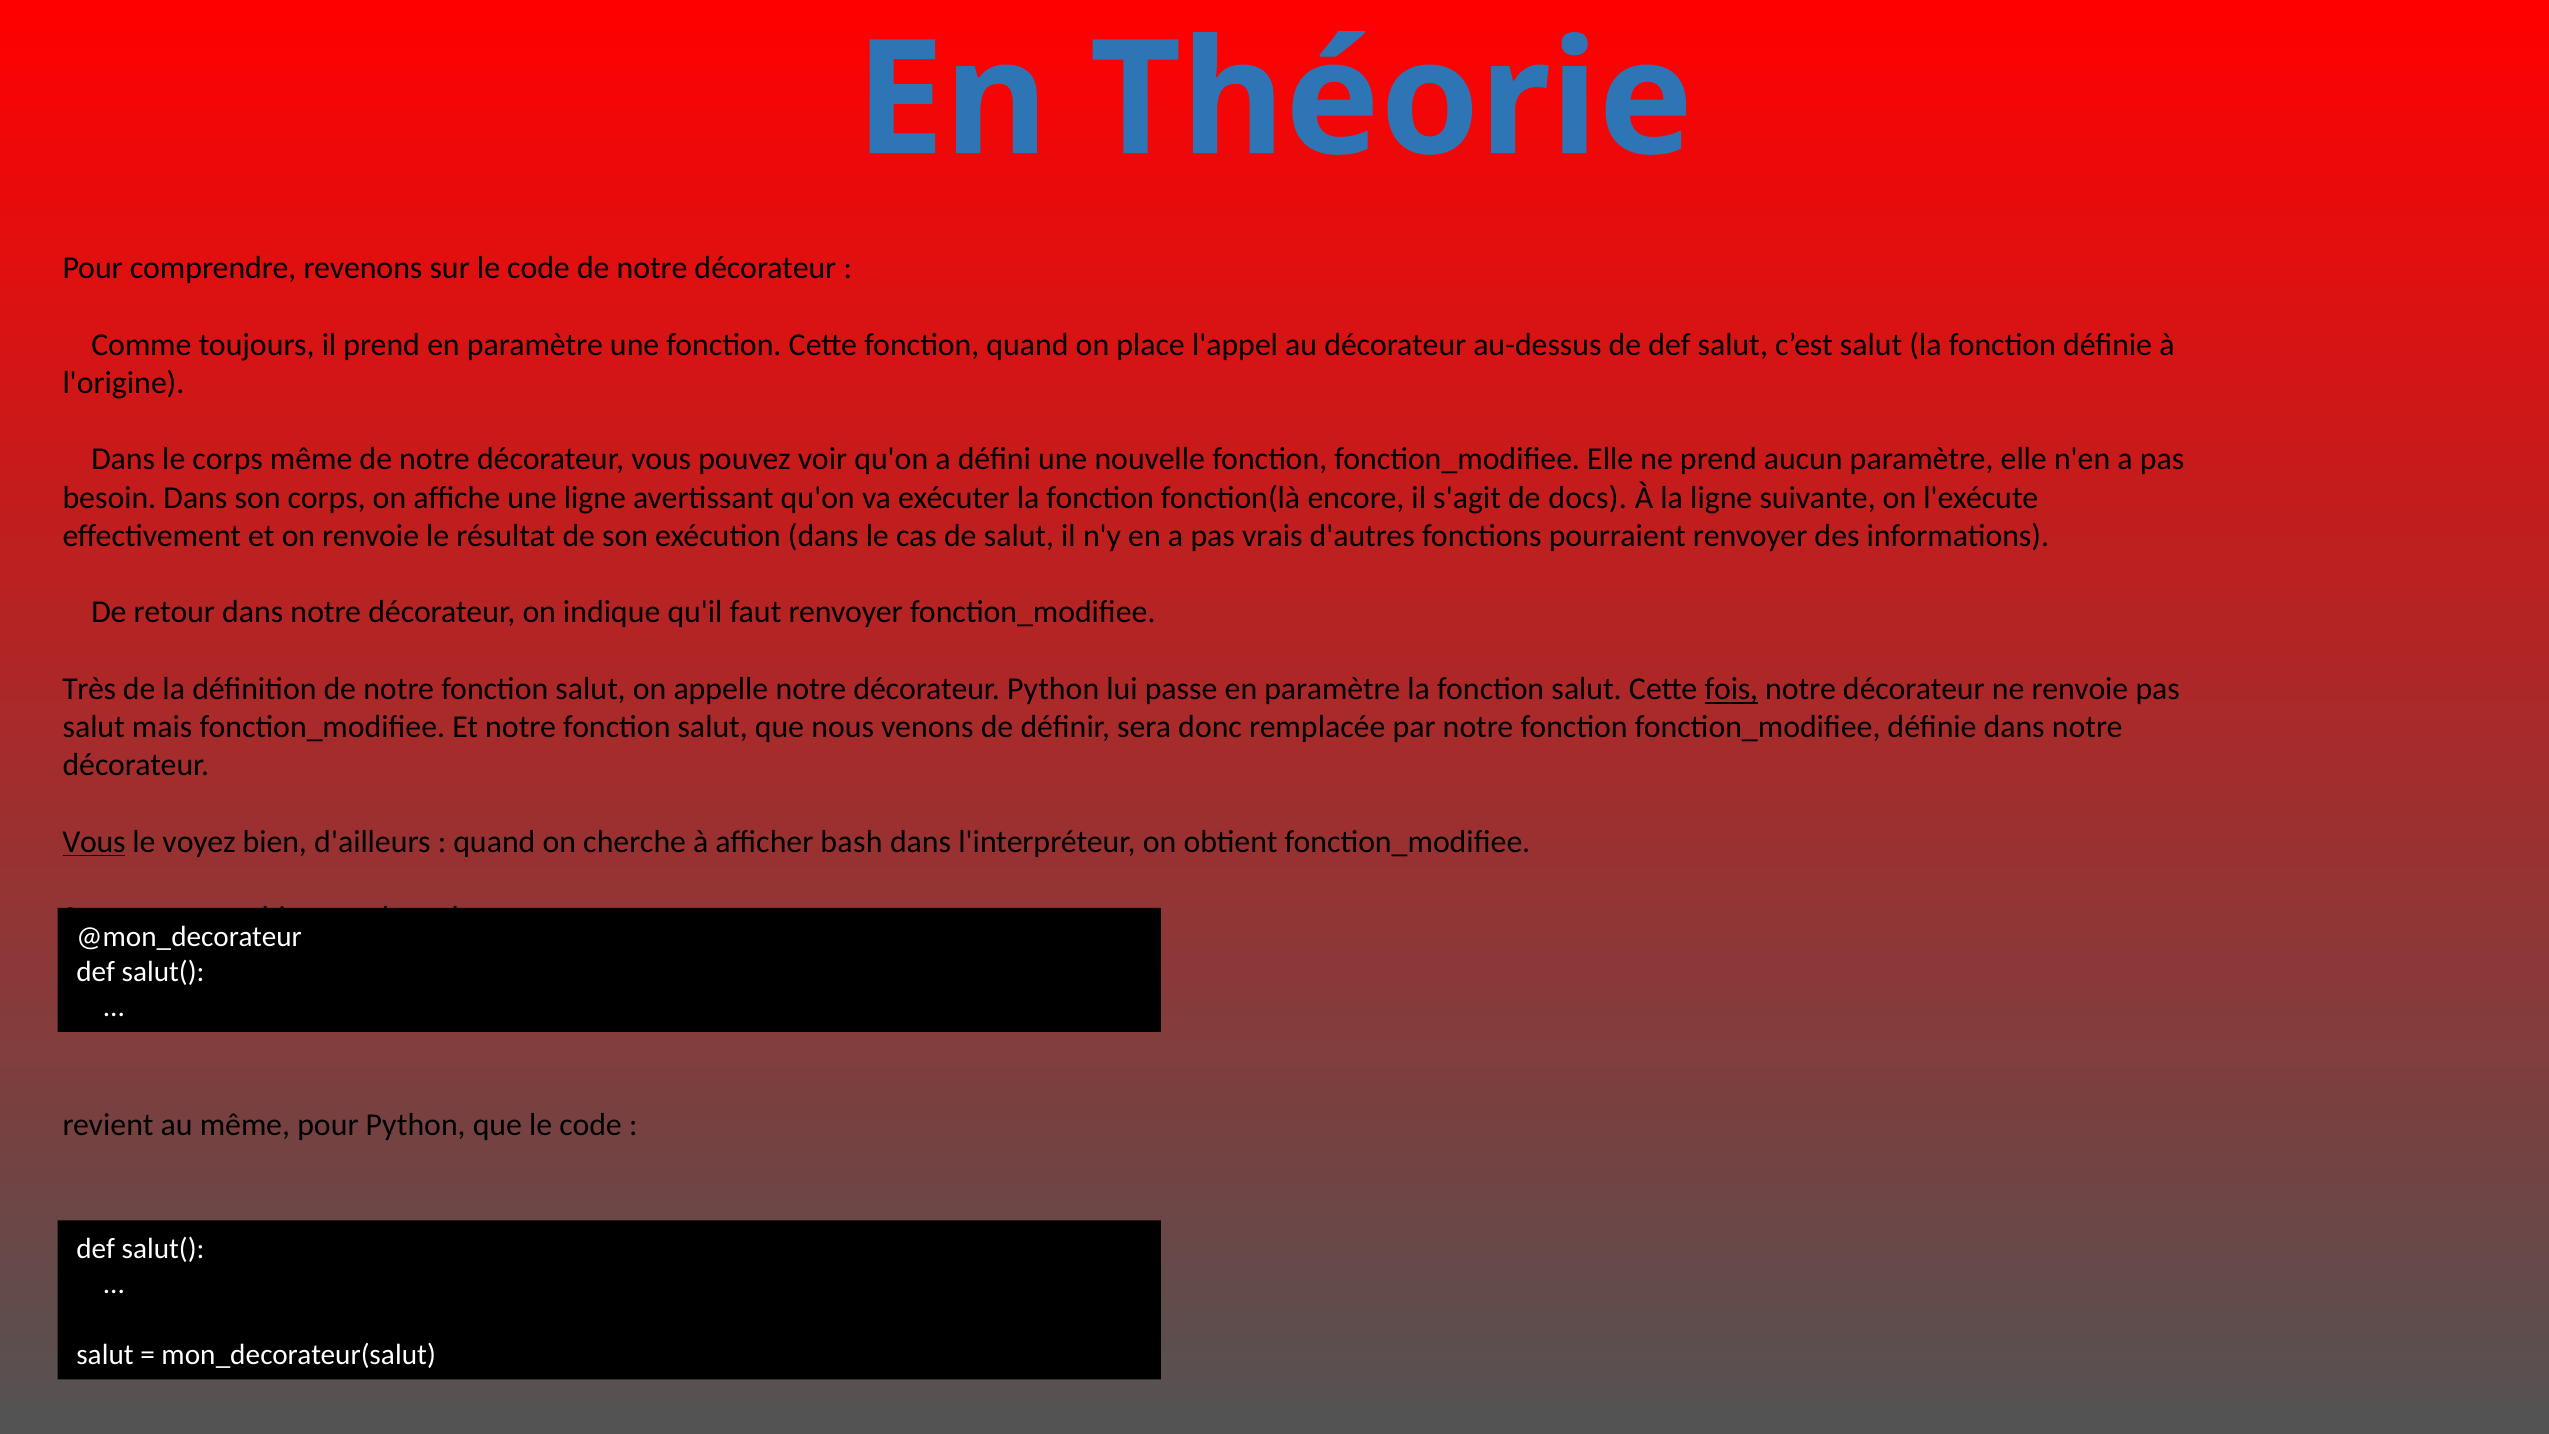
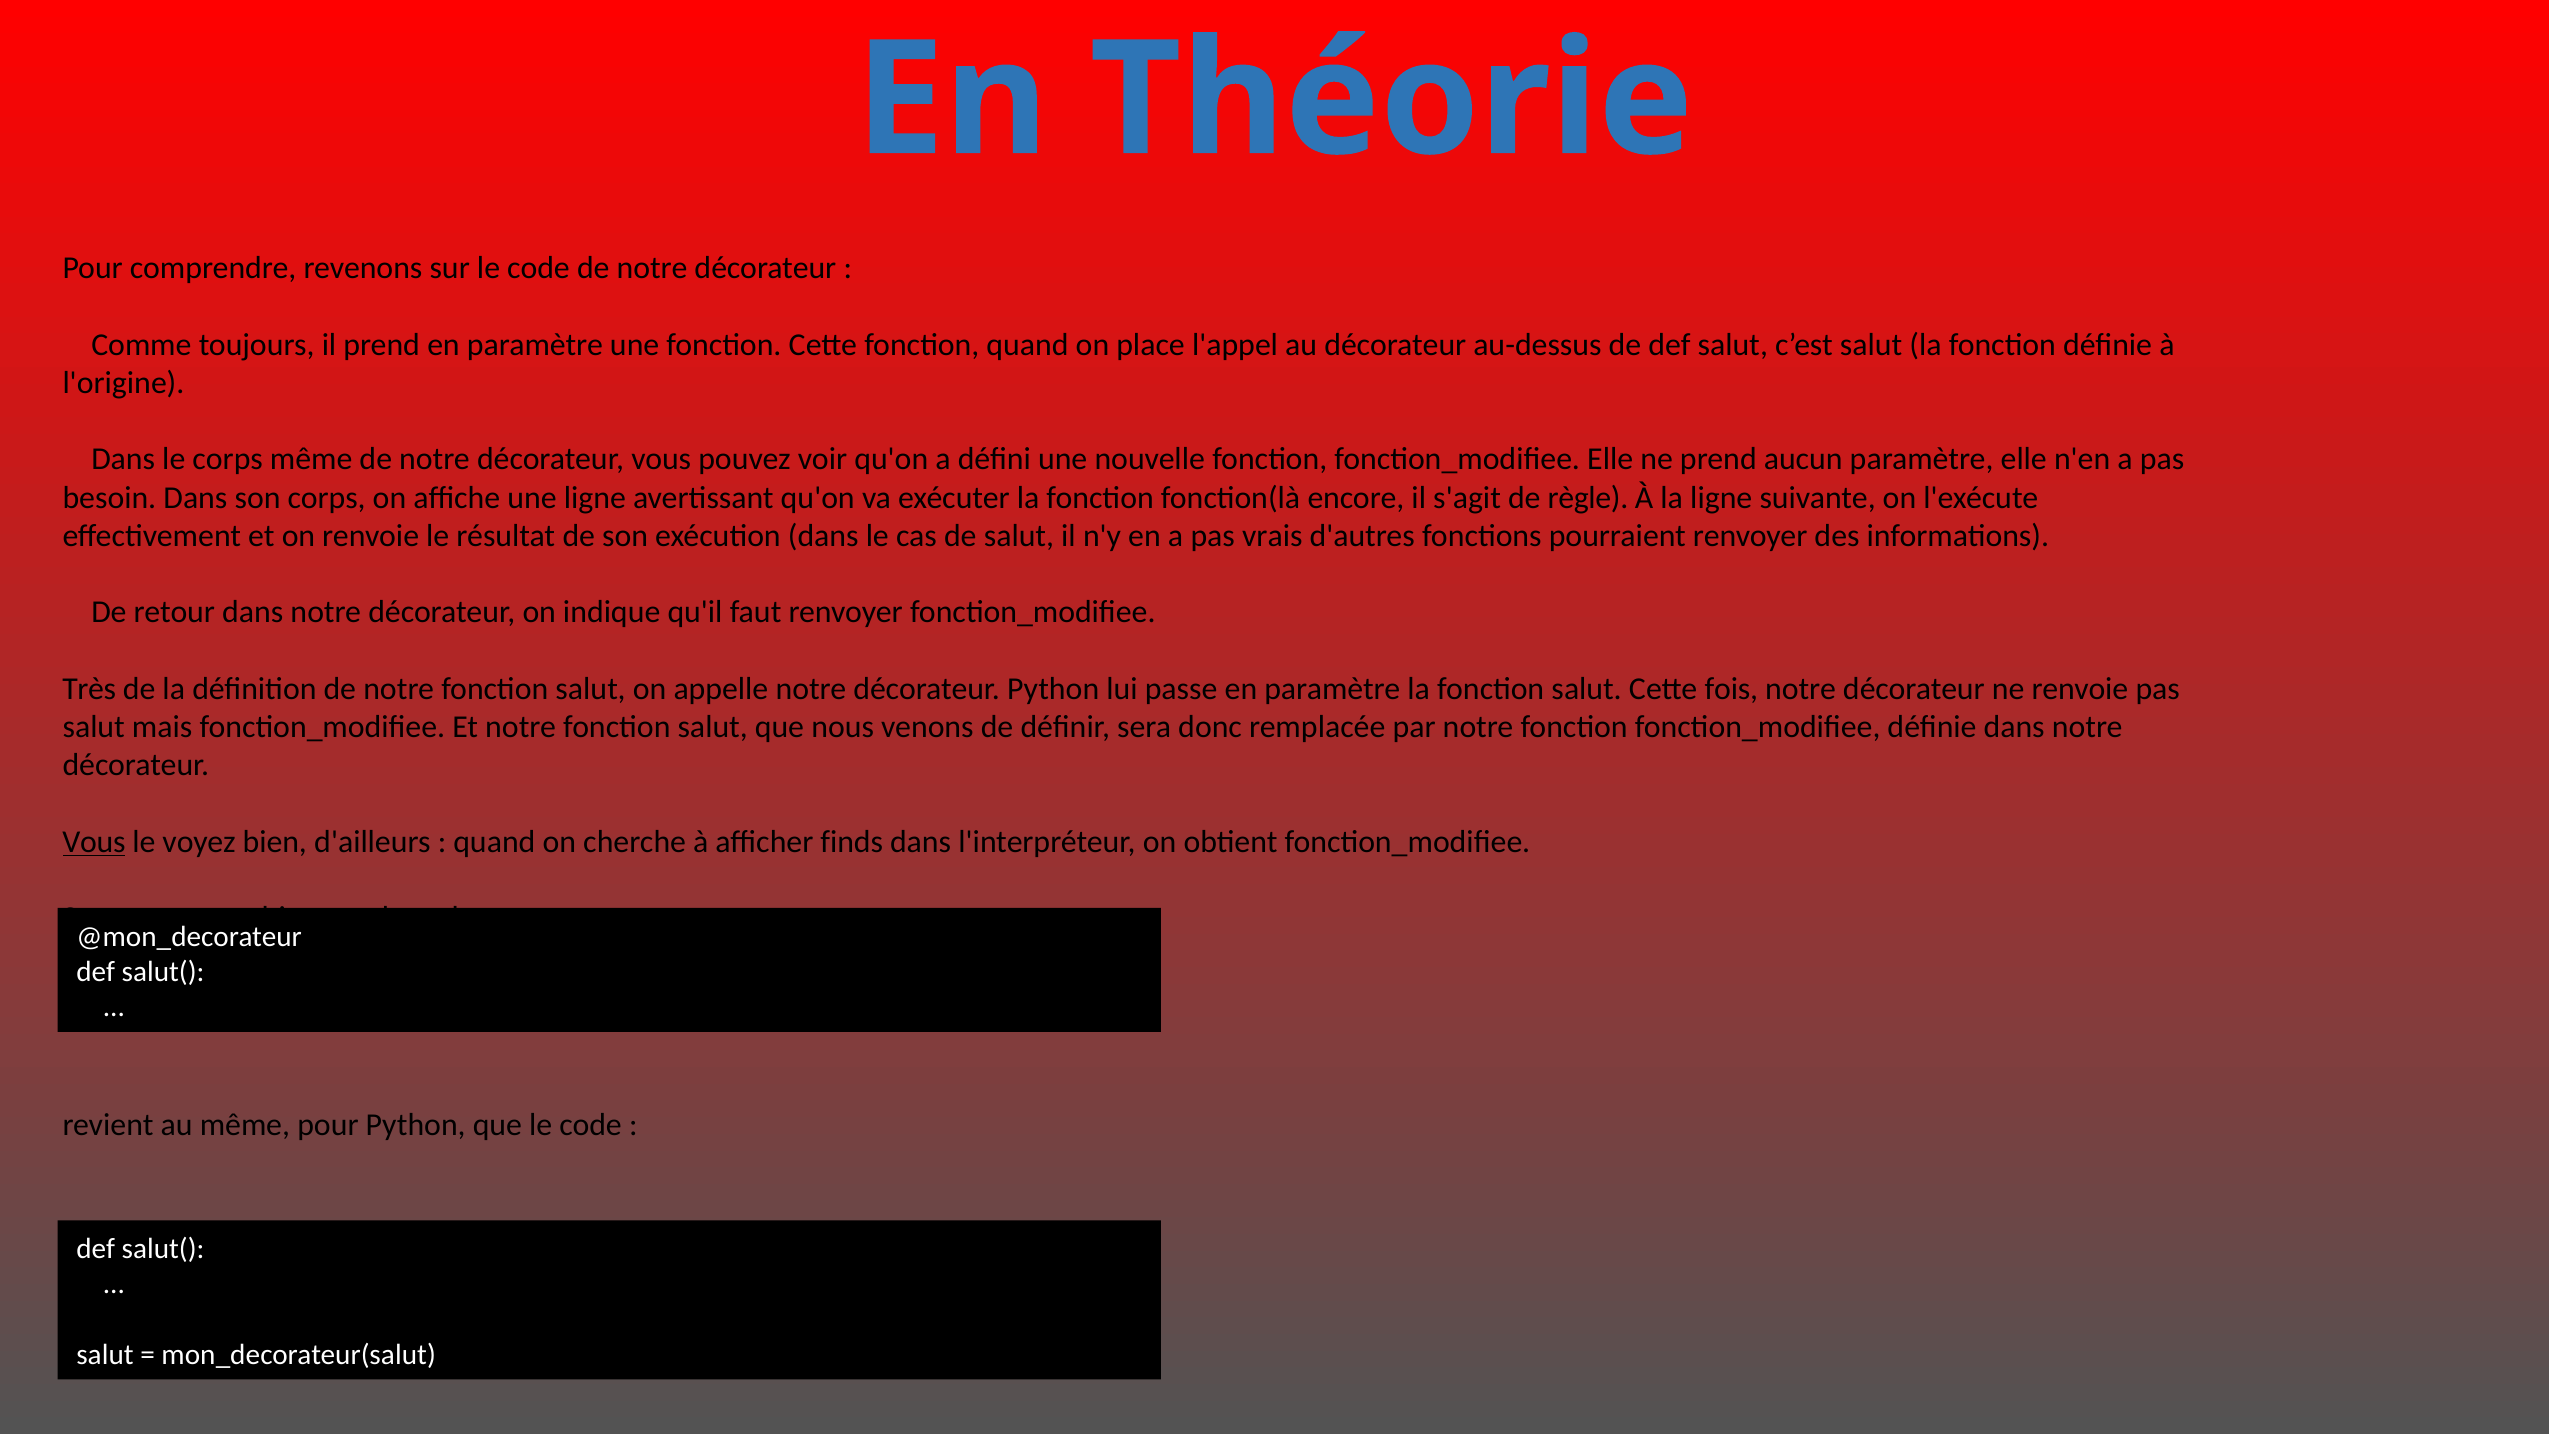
docs: docs -> règle (1588, 498)
fois underline: present -> none (1731, 689)
bash: bash -> finds (852, 842)
